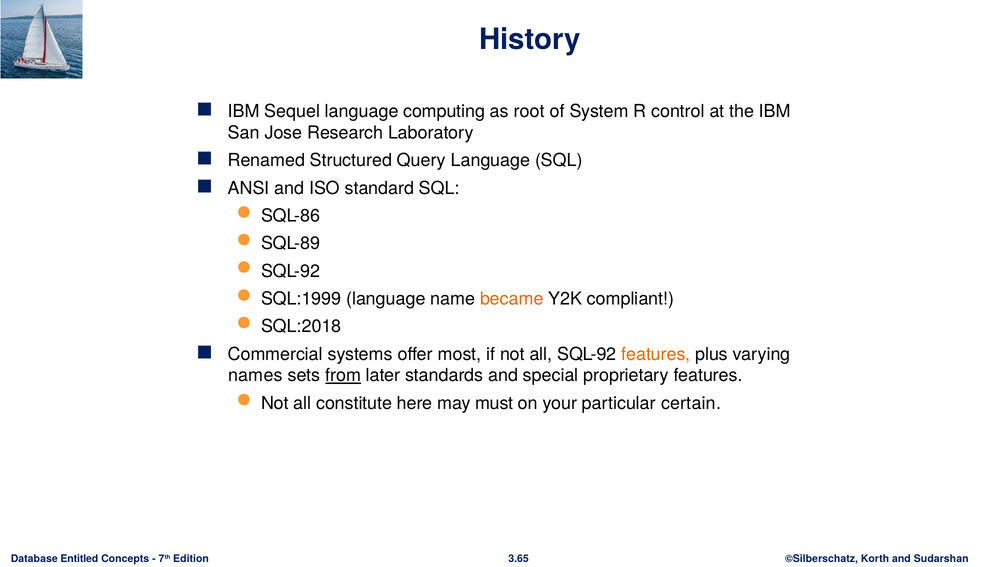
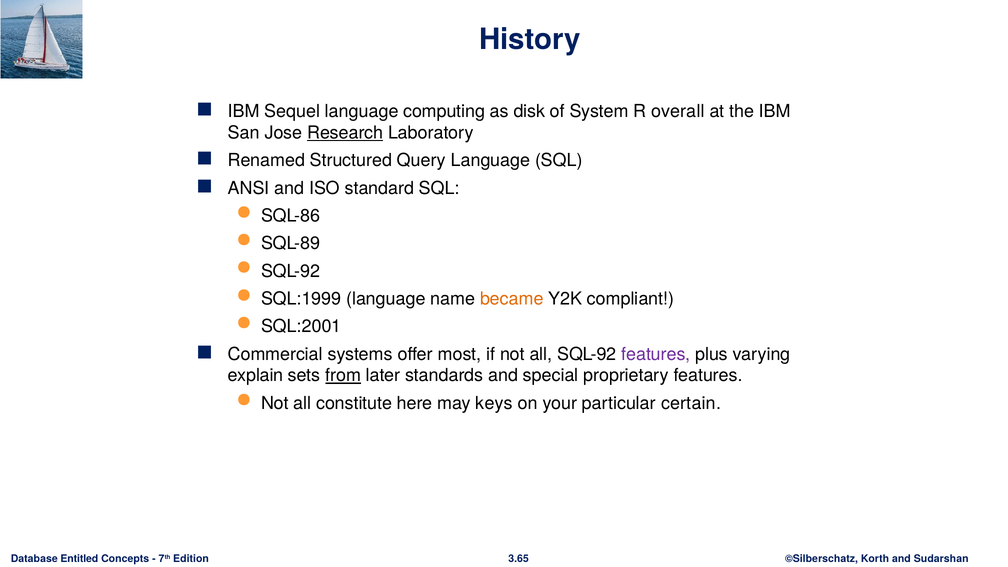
root: root -> disk (529, 111)
control: control -> overall (678, 111)
Research underline: none -> present (345, 133)
SQL:2018: SQL:2018 -> SQL:2001 (301, 326)
features colour: orange -> purple (656, 354)
names: names -> explain (256, 376)
must: must -> keys (494, 403)
